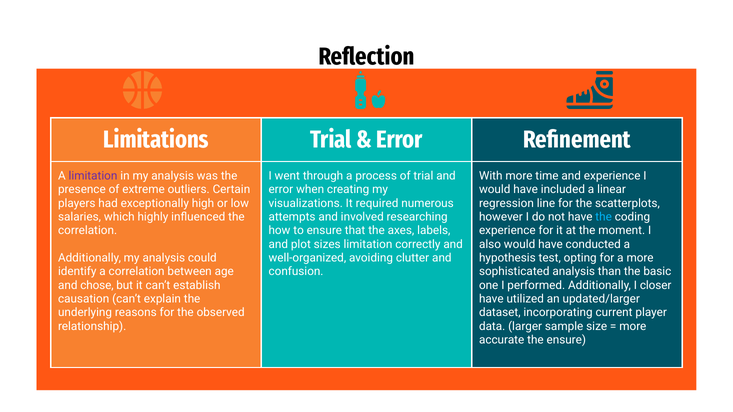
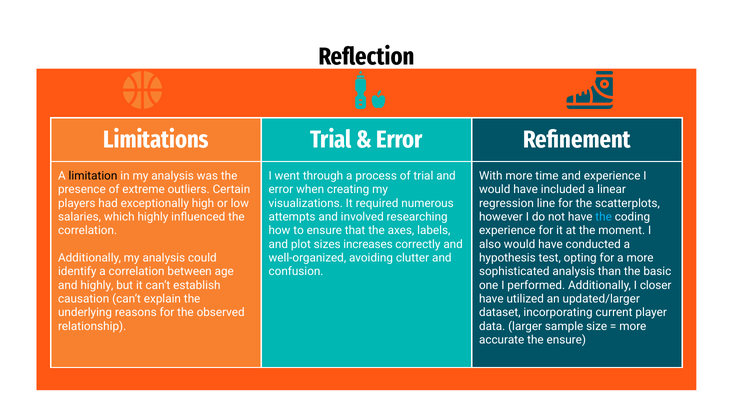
limitation colour: purple -> black (93, 176)
sizes limitation: limitation -> increases (368, 244)
and chose: chose -> highly (97, 285)
